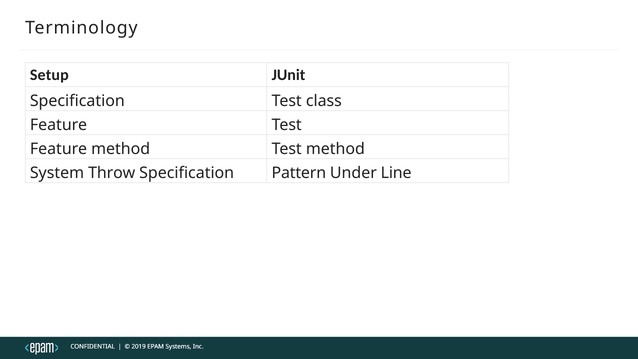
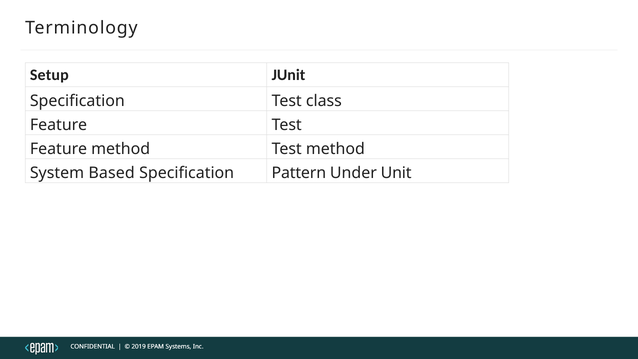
Throw: Throw -> Based (112, 173)
Line: Line -> Unit (396, 173)
